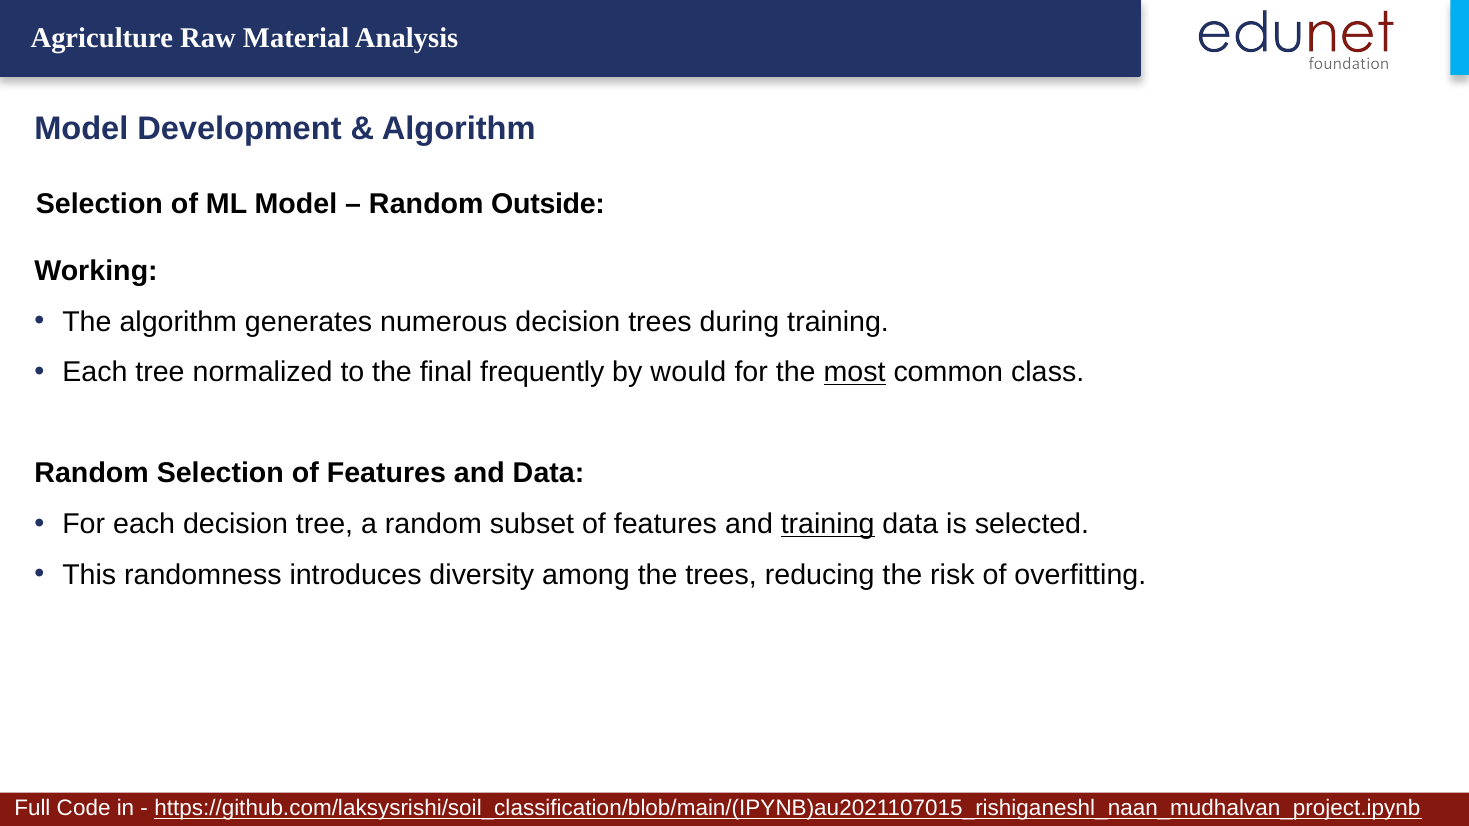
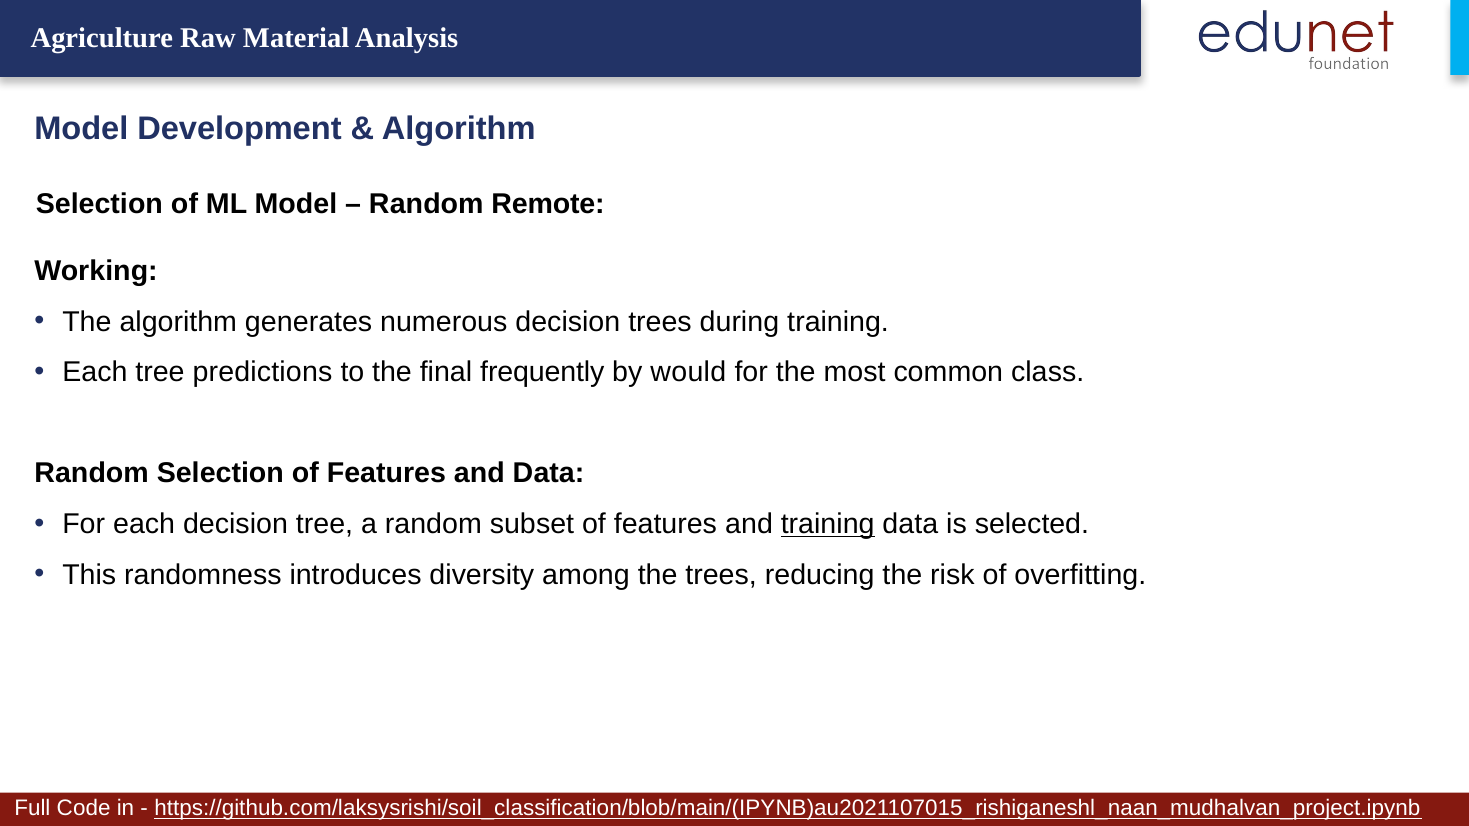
Outside: Outside -> Remote (548, 204)
normalized: normalized -> predictions (262, 373)
most underline: present -> none (855, 373)
